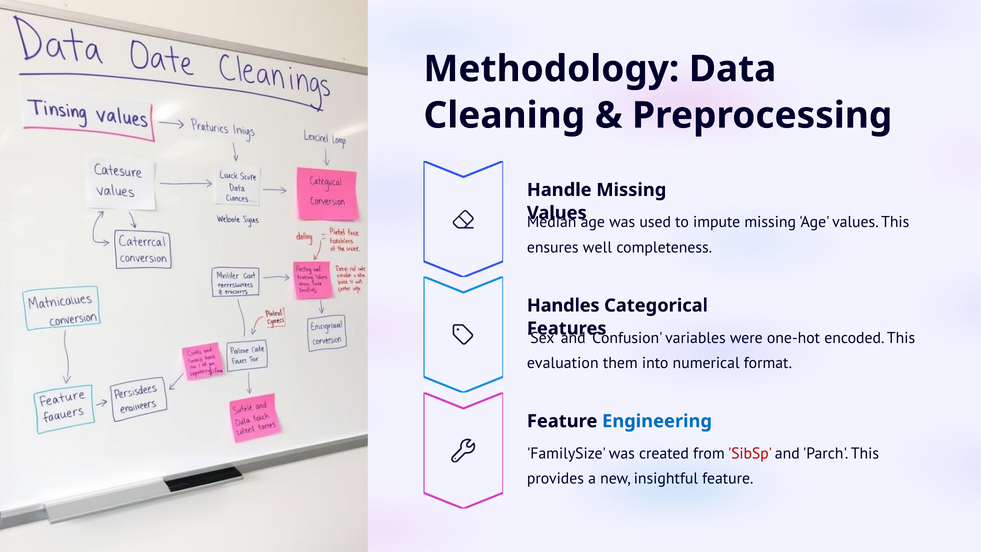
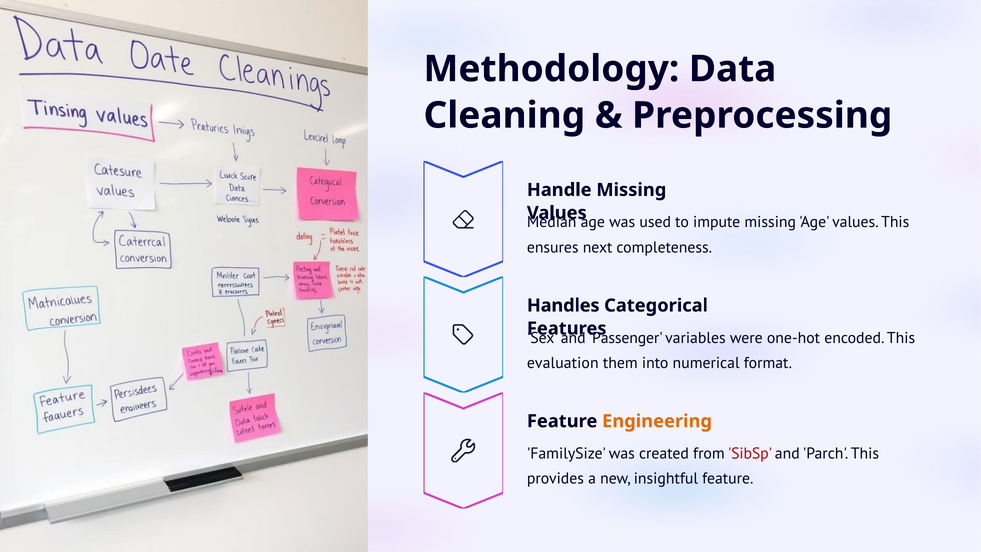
well: well -> next (598, 247)
Confusion: Confusion -> Passenger (626, 338)
Engineering colour: blue -> orange (657, 421)
